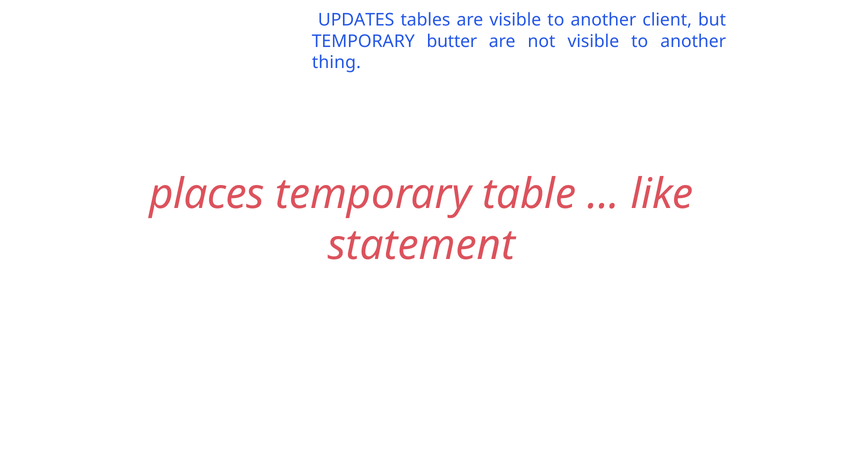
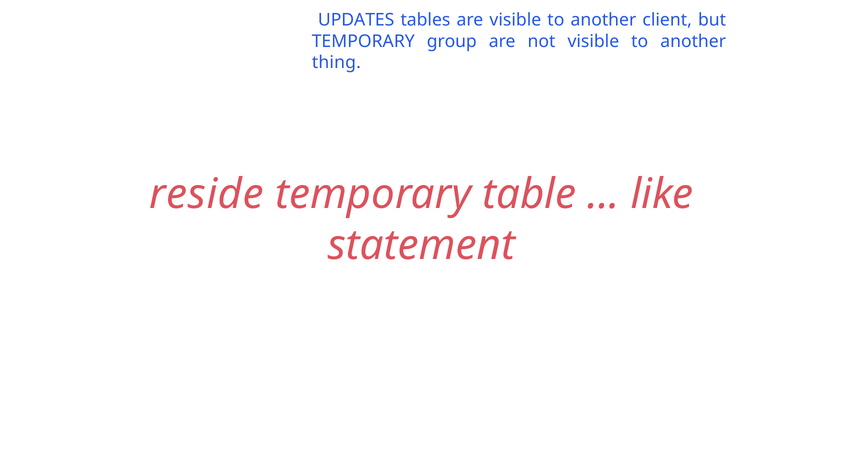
butter: butter -> group (452, 41)
places: places -> reside (206, 195)
